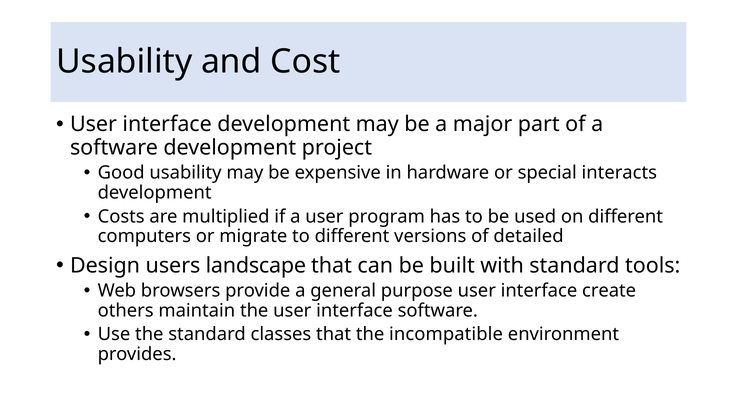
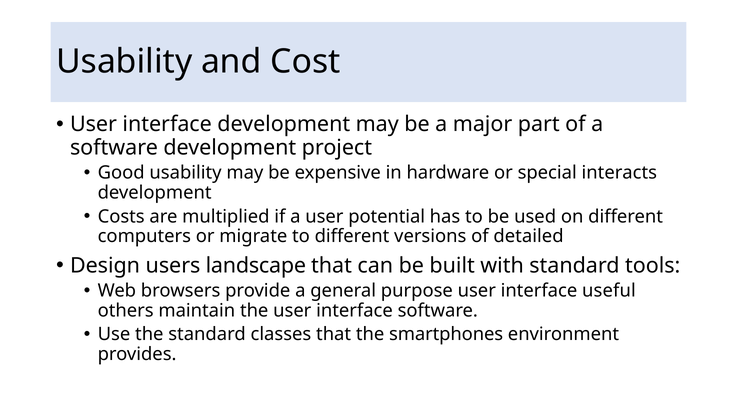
program: program -> potential (387, 217)
create: create -> useful (609, 291)
incompatible: incompatible -> smartphones (446, 335)
